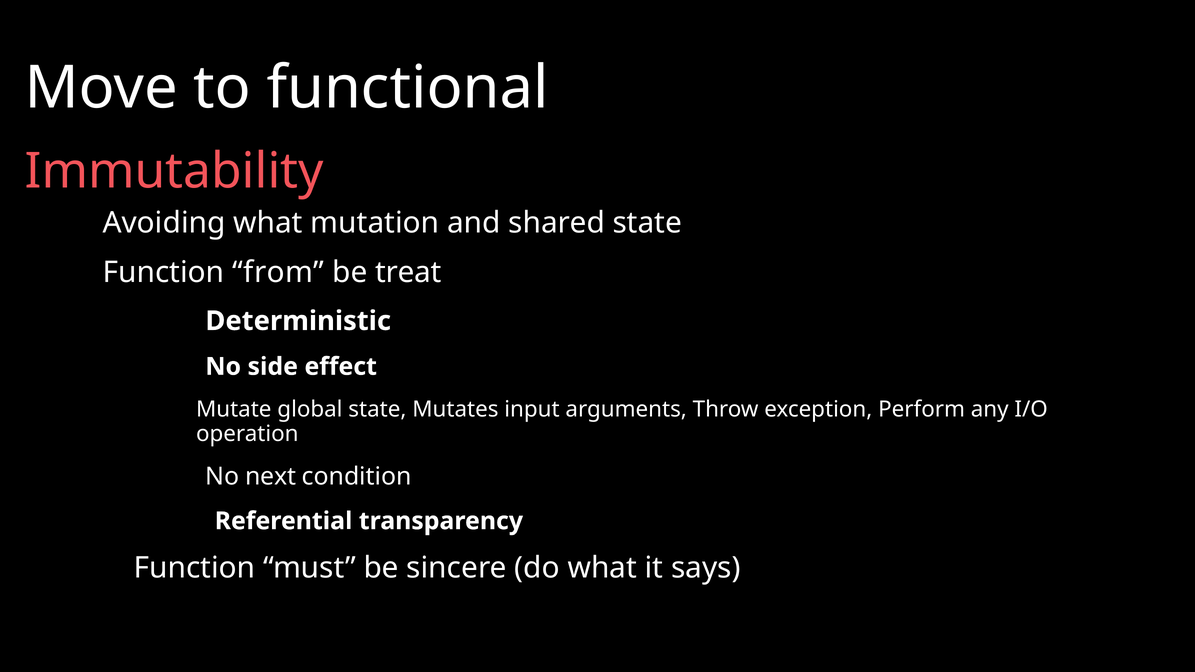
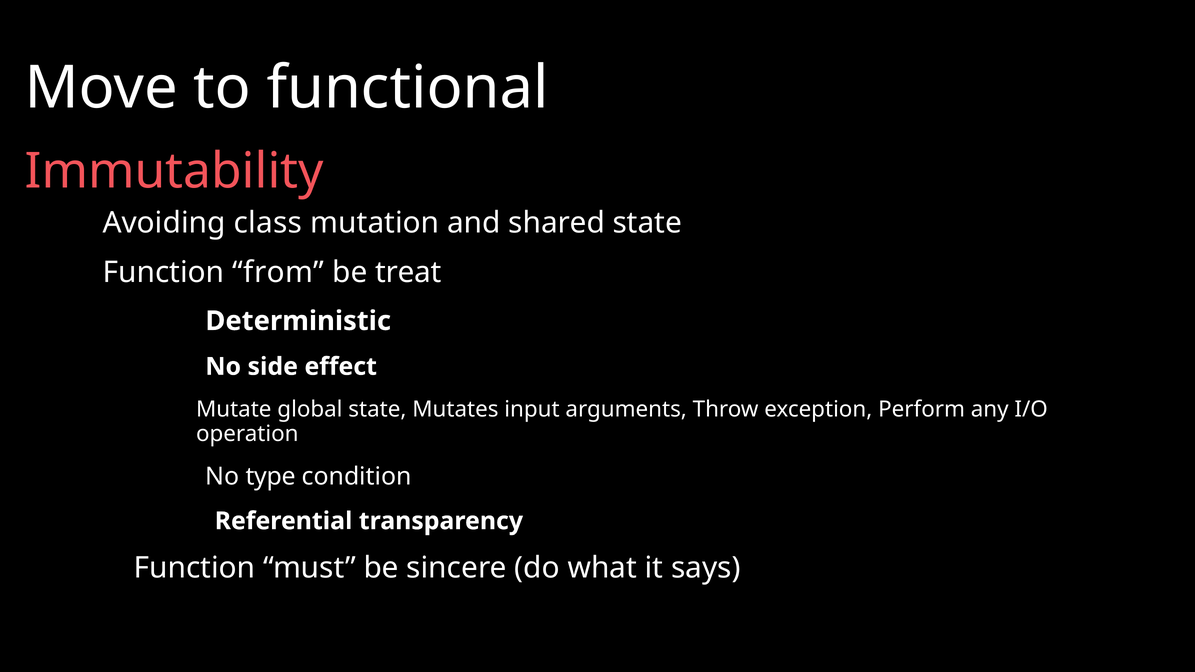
Avoiding what: what -> class (268, 223)
next: next -> type (271, 477)
